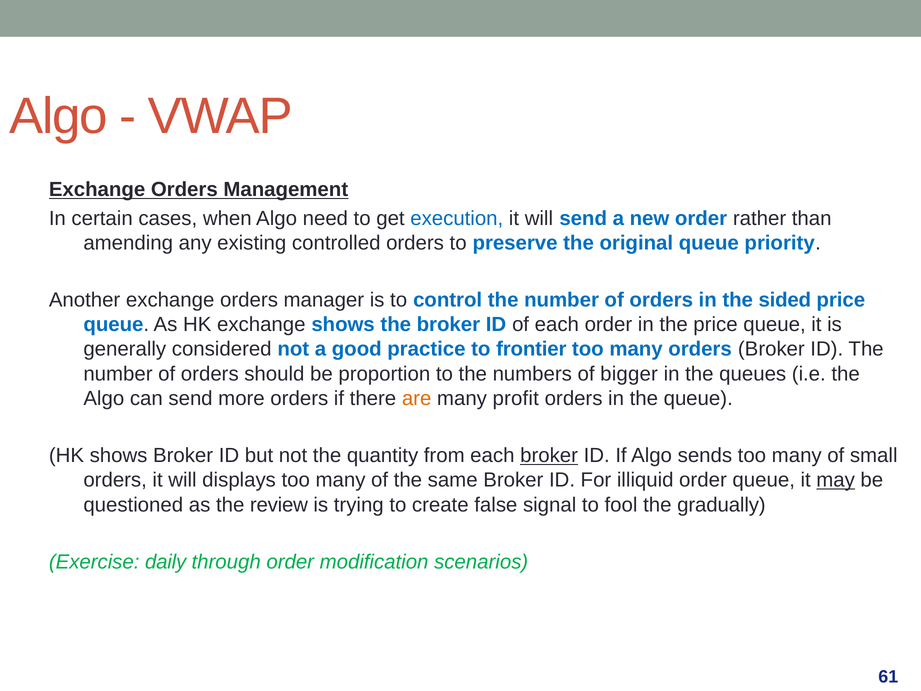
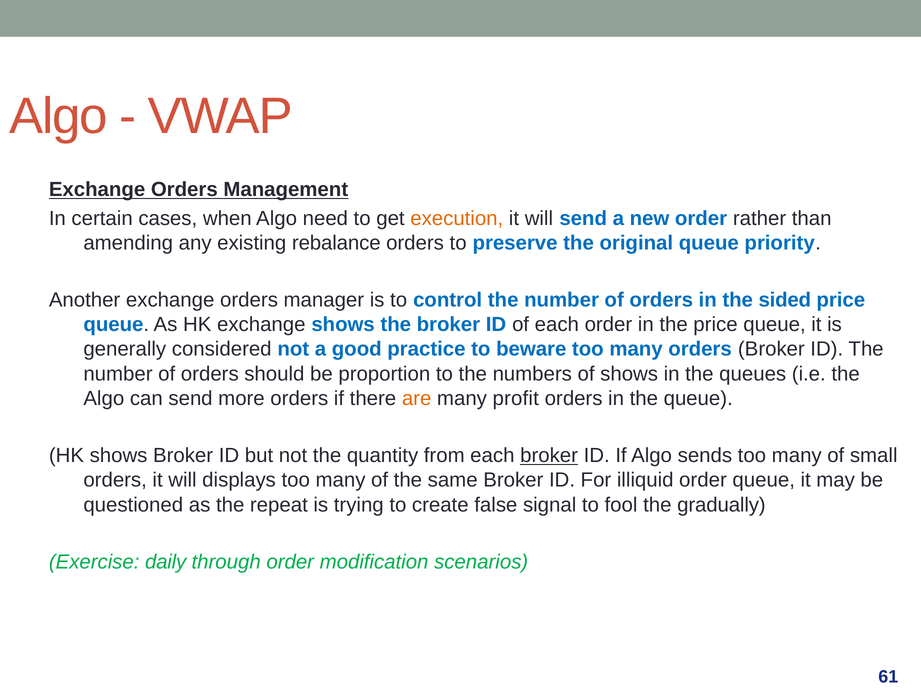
execution colour: blue -> orange (457, 218)
controlled: controlled -> rebalance (336, 243)
frontier: frontier -> beware (531, 349)
of bigger: bigger -> shows (629, 374)
may underline: present -> none (836, 480)
review: review -> repeat (279, 505)
